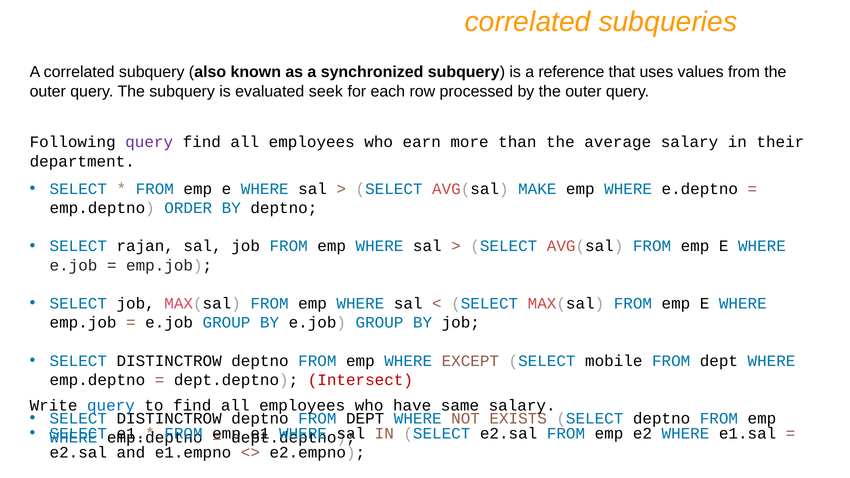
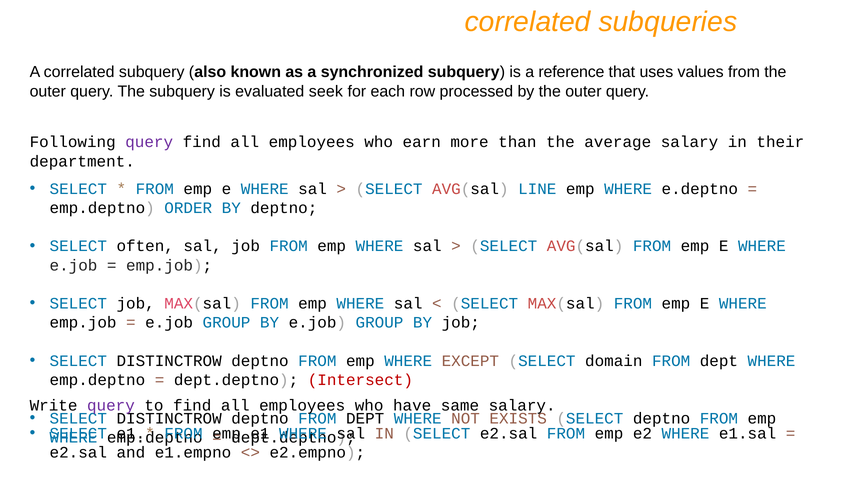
MAKE: MAKE -> LINE (537, 189)
rajan: rajan -> often (145, 246)
mobile: mobile -> domain (614, 361)
query colour: blue -> purple (111, 406)
